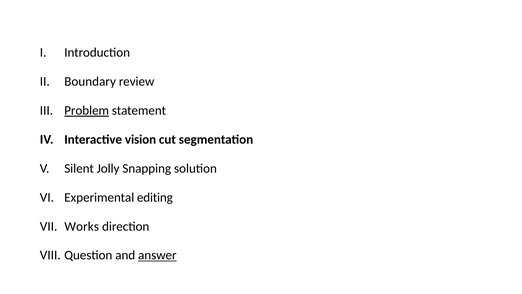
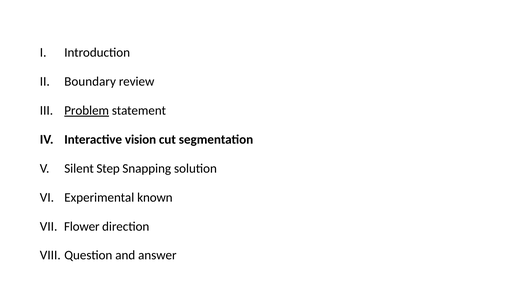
Jolly: Jolly -> Step (108, 168)
editing: editing -> known (155, 197)
Works: Works -> Flower (82, 226)
answer underline: present -> none (157, 255)
